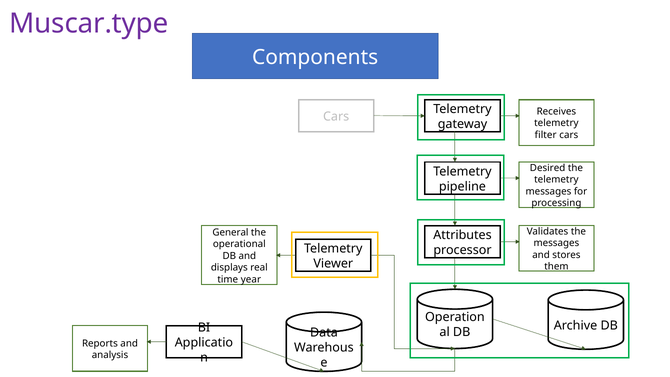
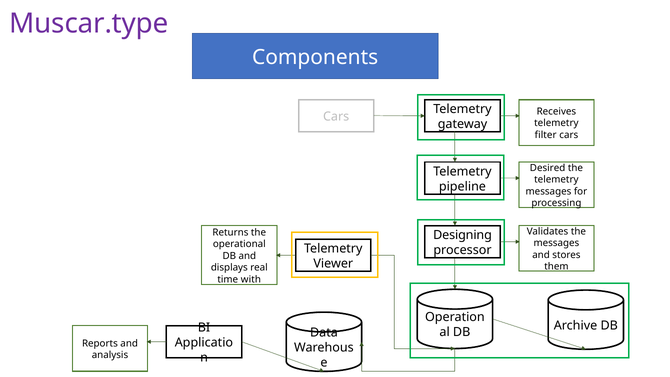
General: General -> Returns (230, 232)
Attributes: Attributes -> Designing (462, 235)
year: year -> with (251, 279)
